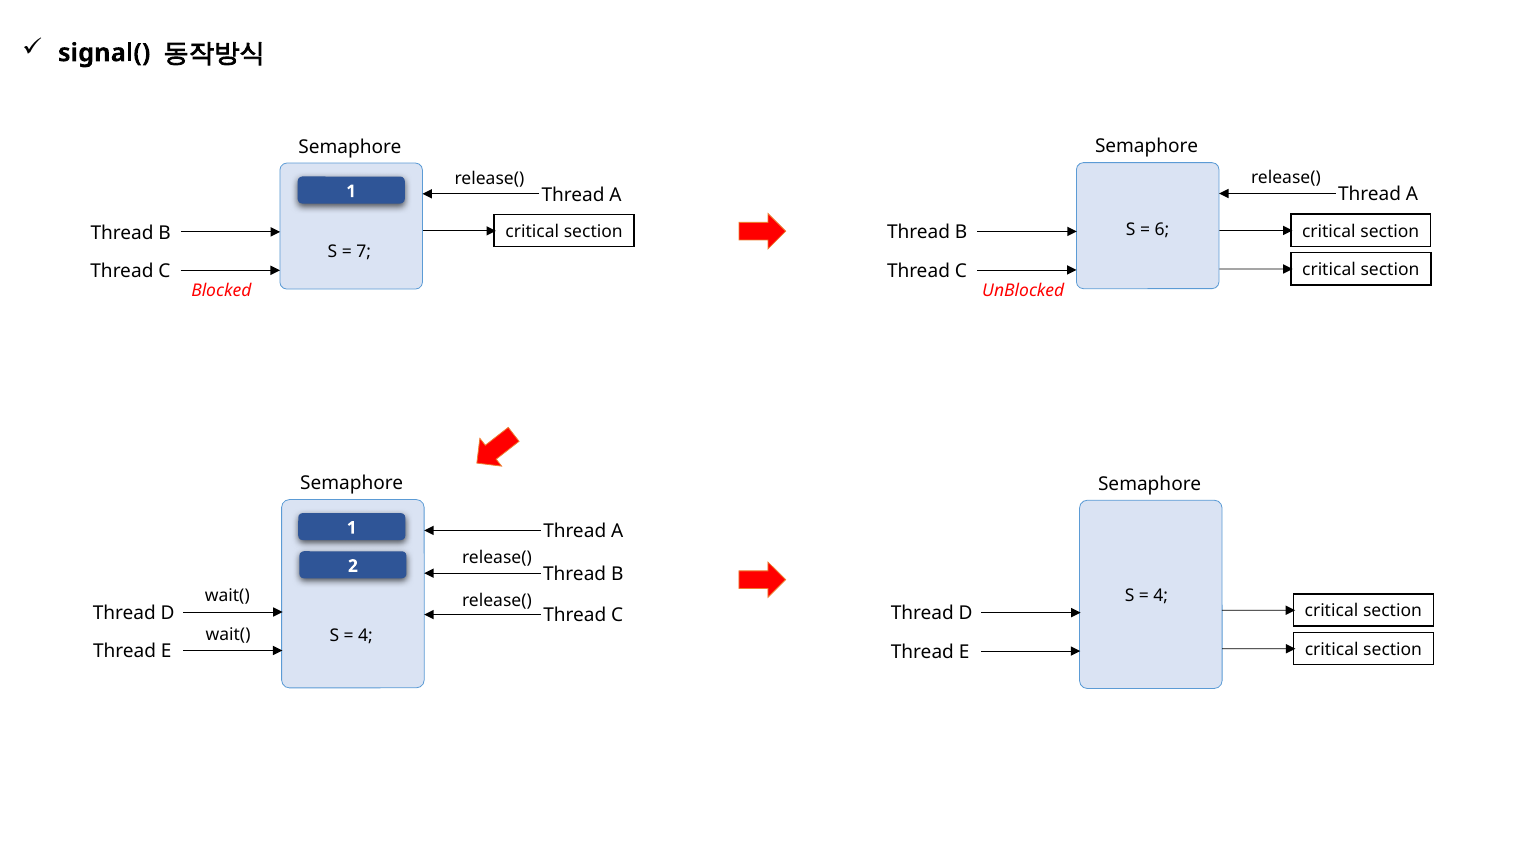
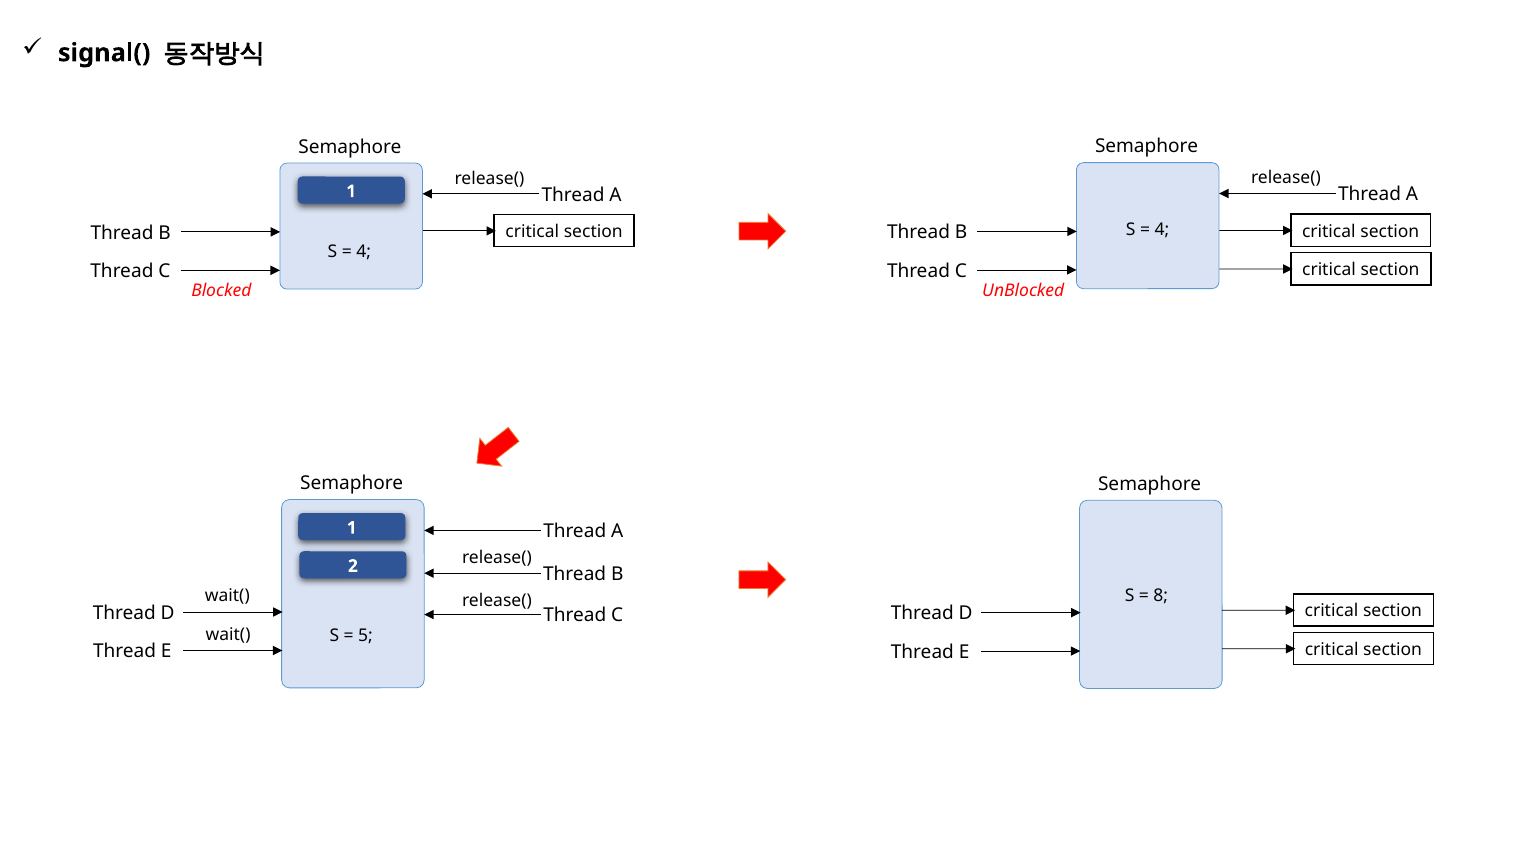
6: 6 -> 4 (1162, 230)
7: 7 -> 4 (364, 252)
4: 4 -> 8 (1161, 596)
4: 4 -> 5 (366, 635)
